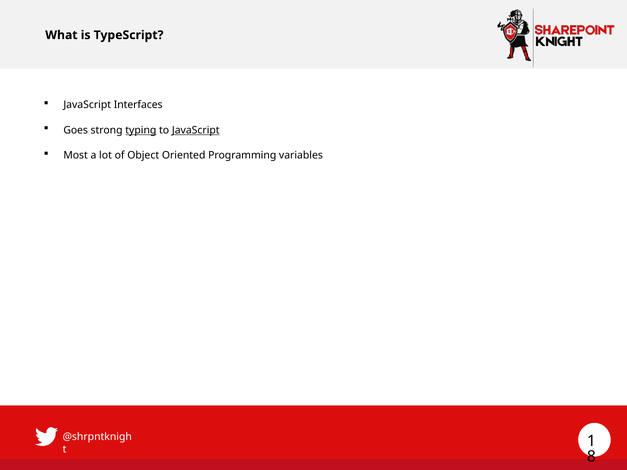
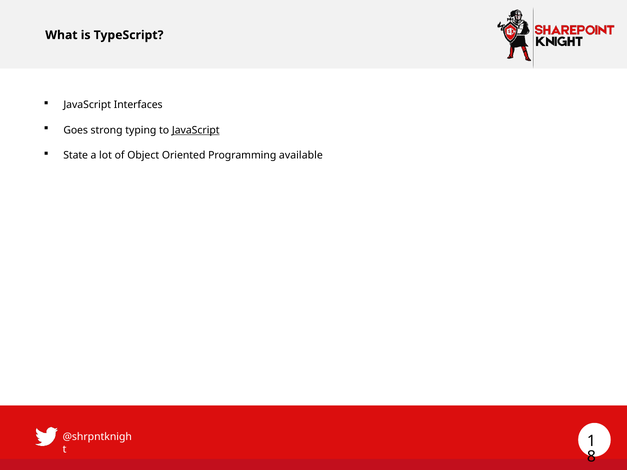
typing underline: present -> none (141, 130)
Most: Most -> State (76, 156)
variables: variables -> available (301, 156)
